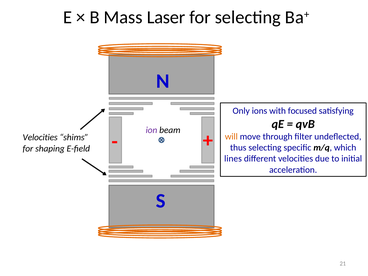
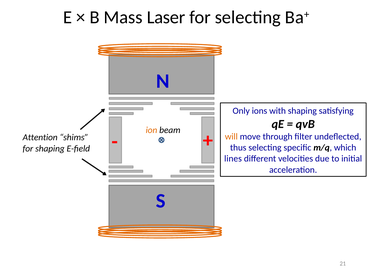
with focused: focused -> shaping (302, 111)
ion colour: purple -> orange (151, 130)
Velocities: Velocities -> Attention (40, 137)
